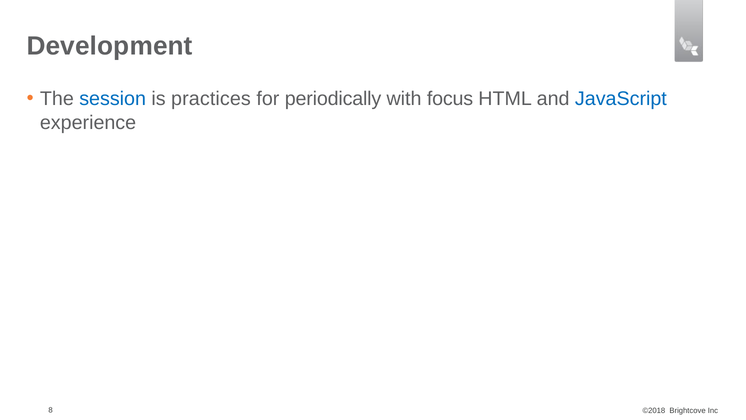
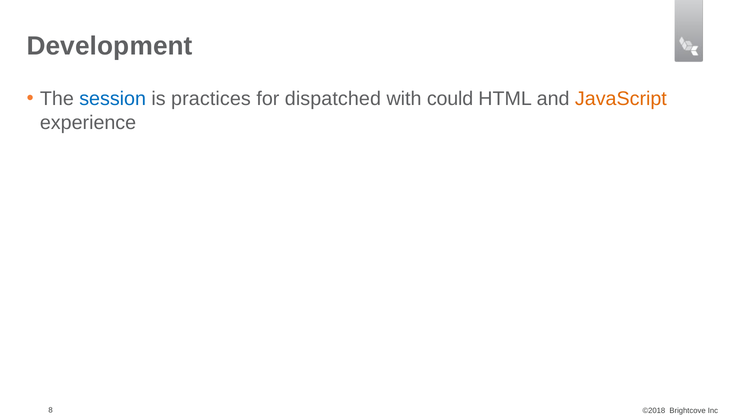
periodically: periodically -> dispatched (333, 99)
focus: focus -> could (450, 99)
JavaScript colour: blue -> orange (621, 99)
